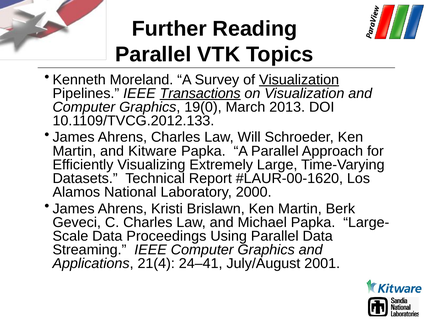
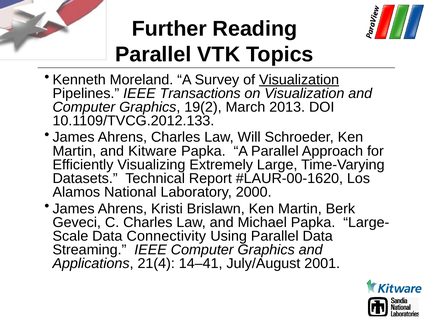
Transactions underline: present -> none (200, 94)
19(0: 19(0 -> 19(2 (203, 107)
Proceedings: Proceedings -> Connectivity (166, 237)
24–41: 24–41 -> 14–41 (201, 264)
